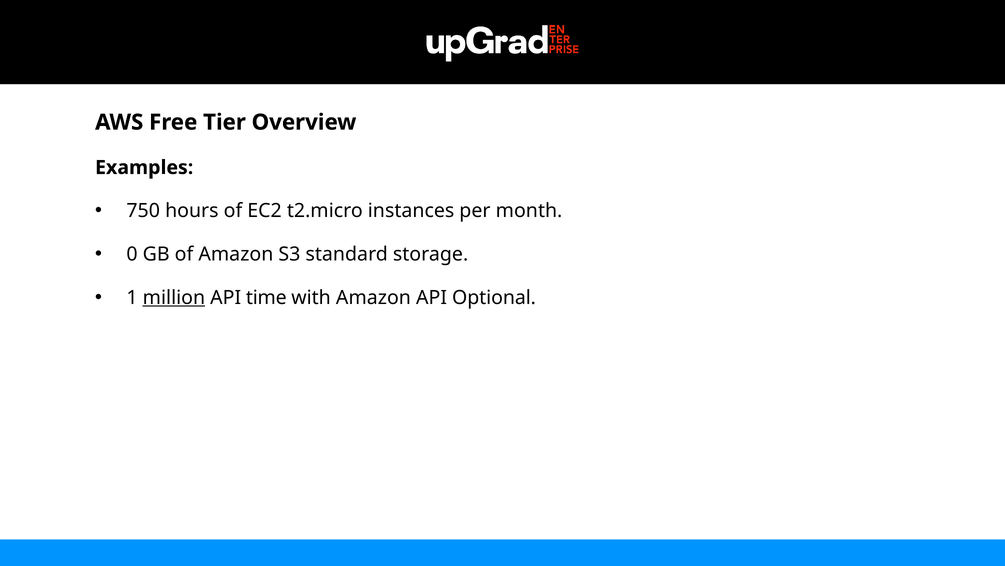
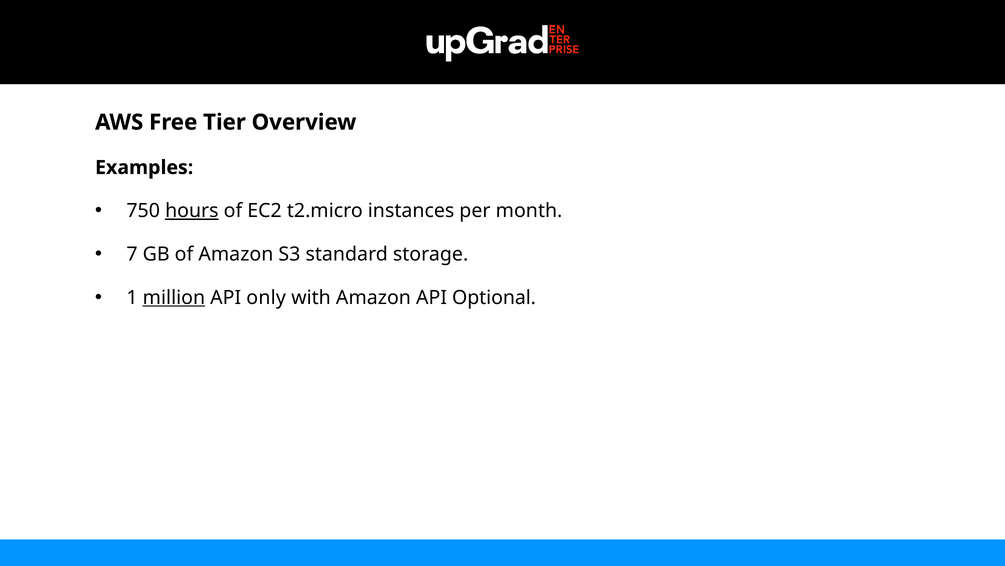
hours underline: none -> present (192, 211)
0: 0 -> 7 (132, 254)
time: time -> only (266, 297)
